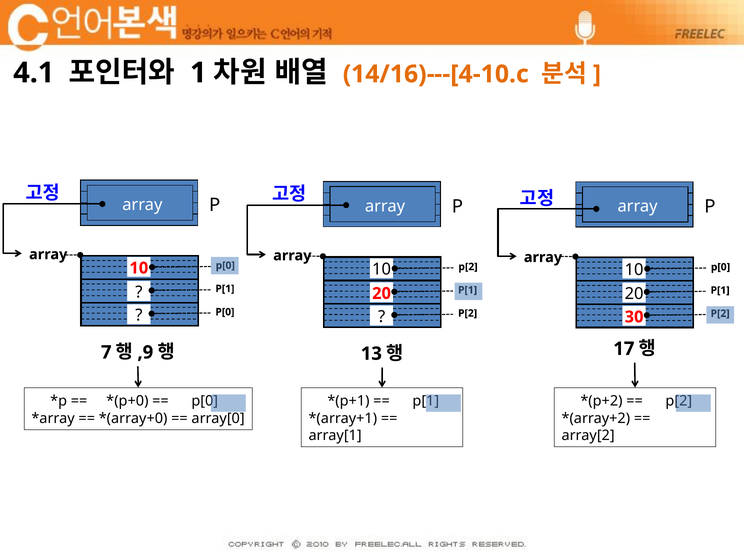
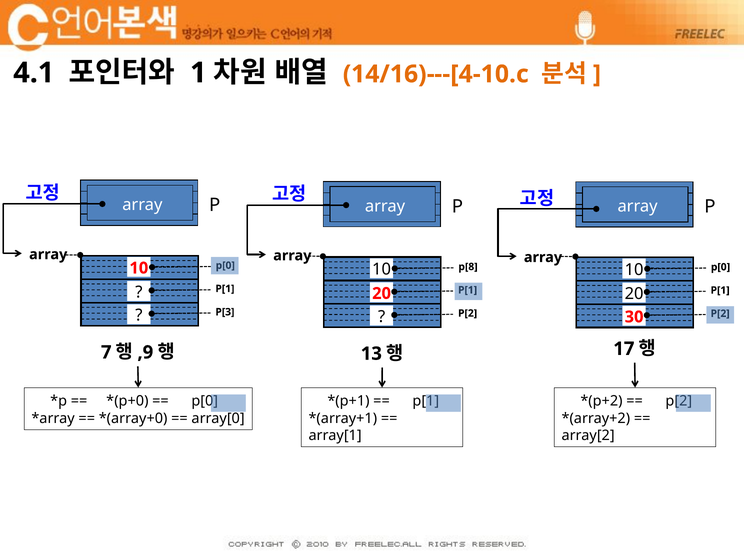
p[2: p[2 -> p[8 (468, 267)
P[0: P[0 -> P[3 (225, 312)
